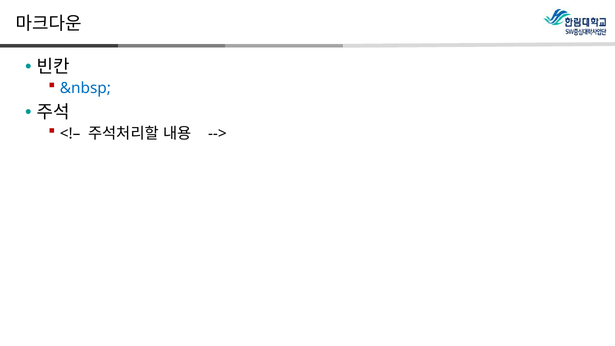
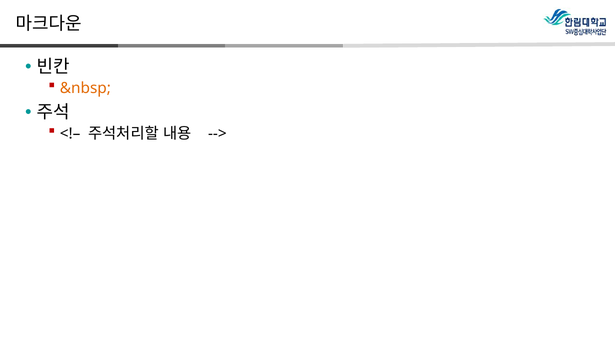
&nbsp colour: blue -> orange (85, 88)
